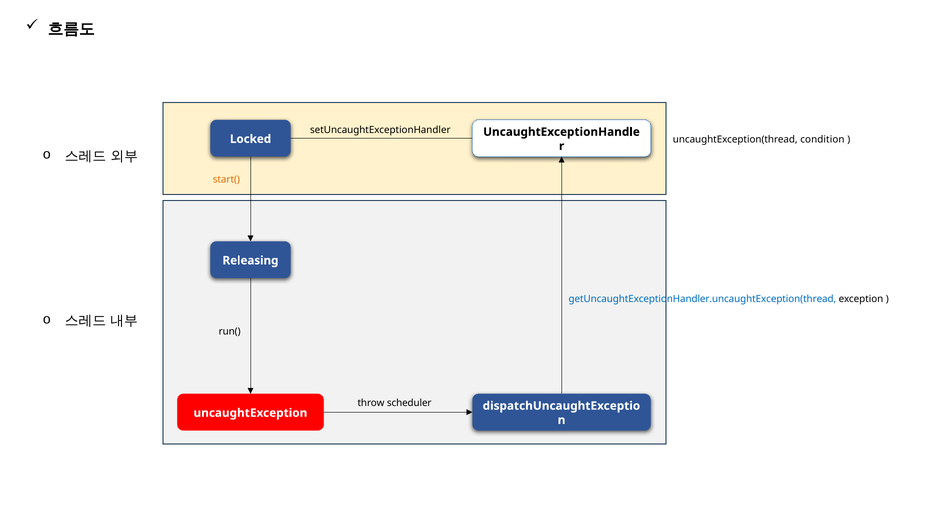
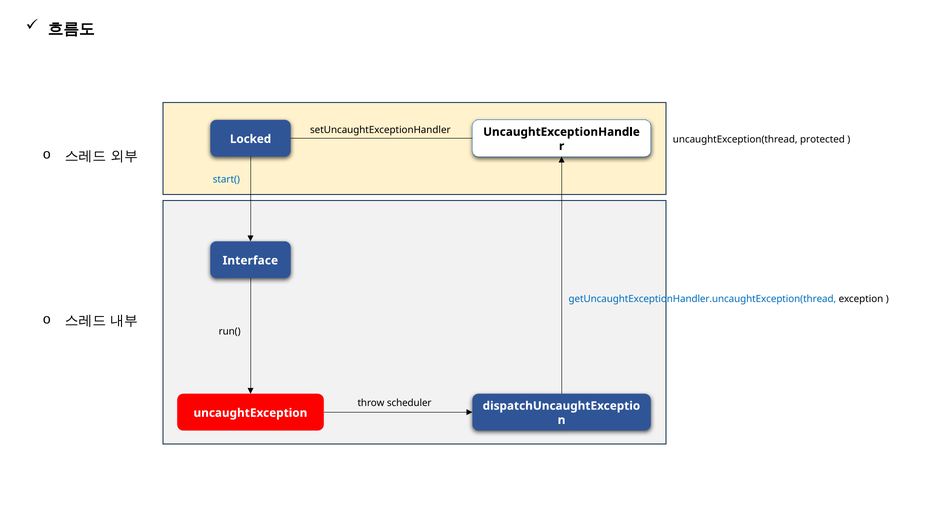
condition: condition -> protected (822, 139)
start( colour: orange -> blue (226, 180)
Releasing: Releasing -> Interface (250, 260)
